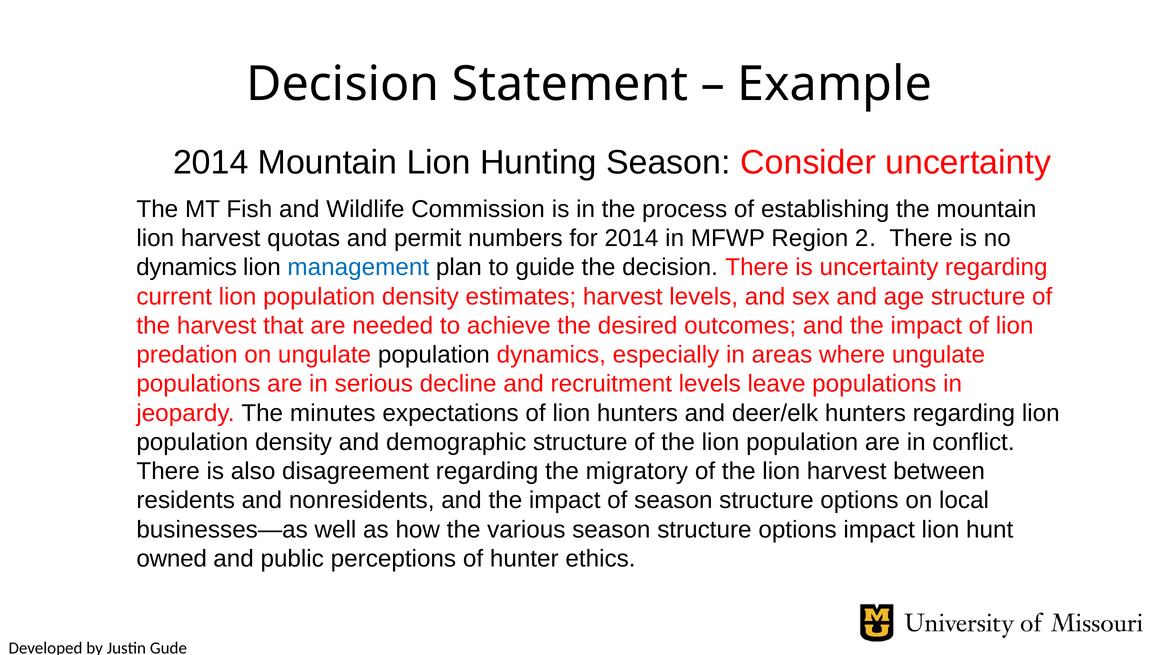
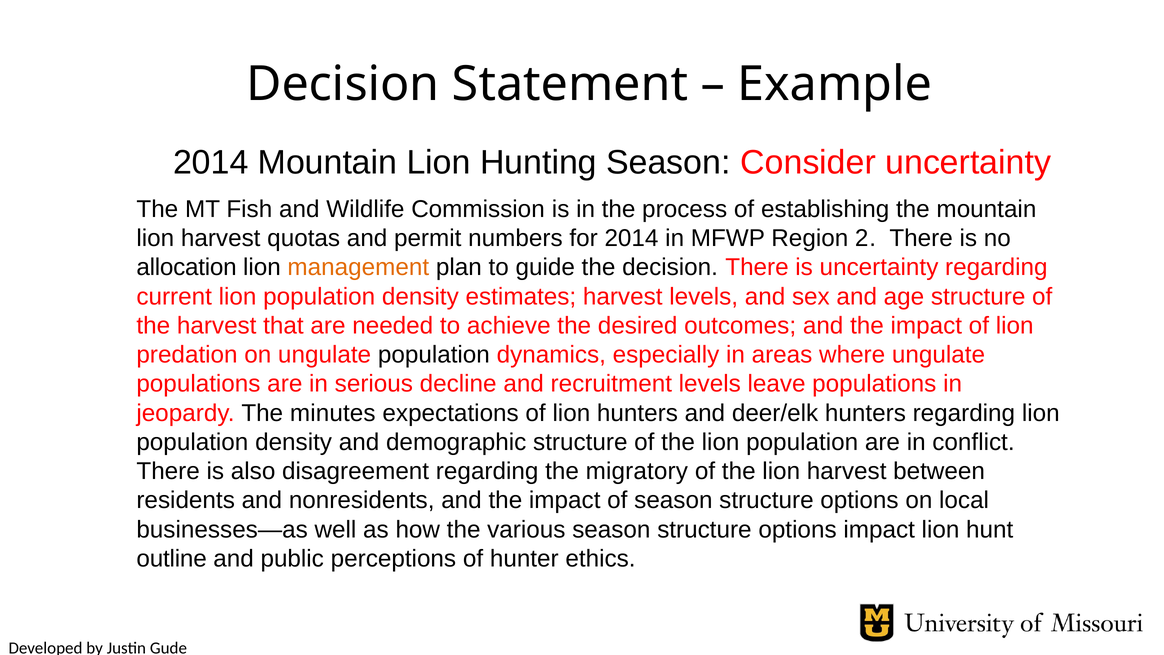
dynamics: dynamics -> allocation (187, 267)
management colour: blue -> orange (358, 267)
owned: owned -> outline (172, 558)
